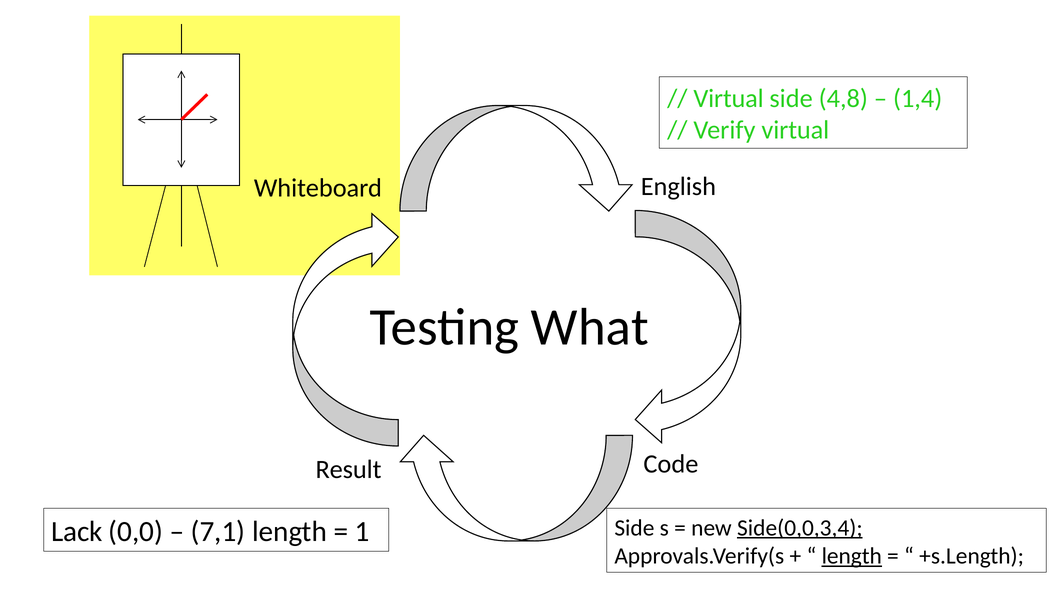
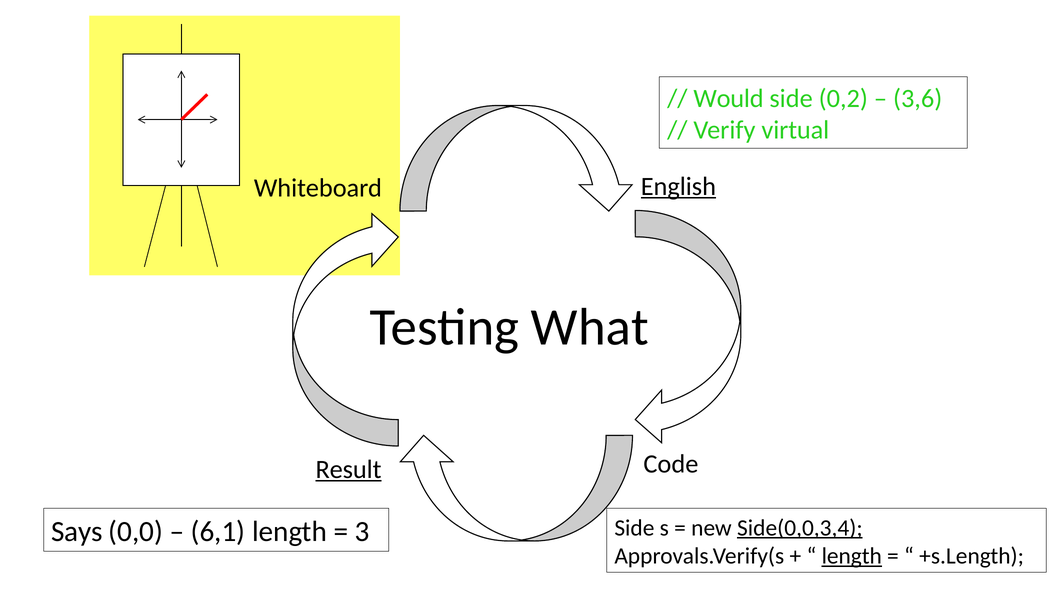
Virtual: Virtual -> Would (729, 98)
4,8: 4,8 -> 0,2 (843, 98)
1,4: 1,4 -> 3,6 (918, 98)
English underline: none -> present (678, 186)
Result underline: none -> present (348, 469)
Lack: Lack -> Says (77, 531)
7,1: 7,1 -> 6,1 (218, 531)
1: 1 -> 3 (362, 531)
